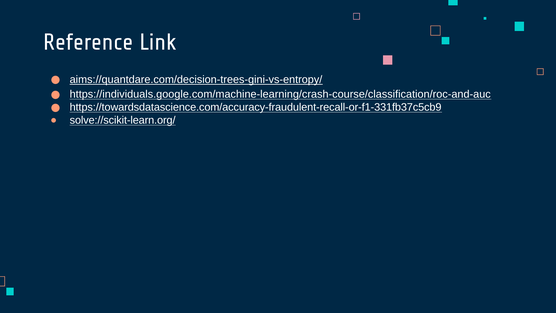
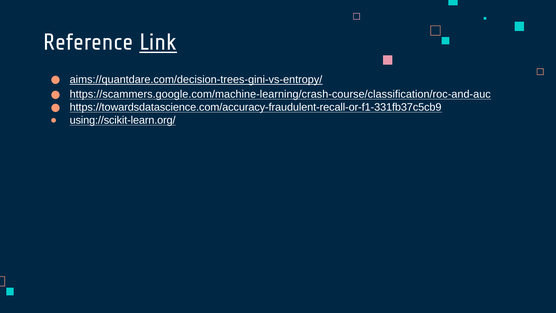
Link underline: none -> present (158, 42)
https://individuals.google.com/machine-learning/crash-course/classification/roc-and-auc: https://individuals.google.com/machine-learning/crash-course/classification/roc-and-auc -> https://scammers.google.com/machine-learning/crash-course/classification/roc-and-auc (280, 94)
solve://scikit-learn.org/: solve://scikit-learn.org/ -> using://scikit-learn.org/ (123, 120)
